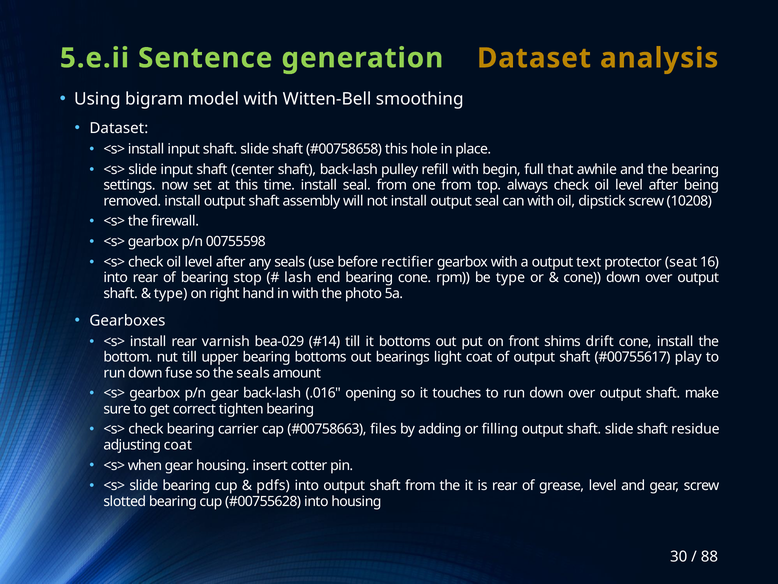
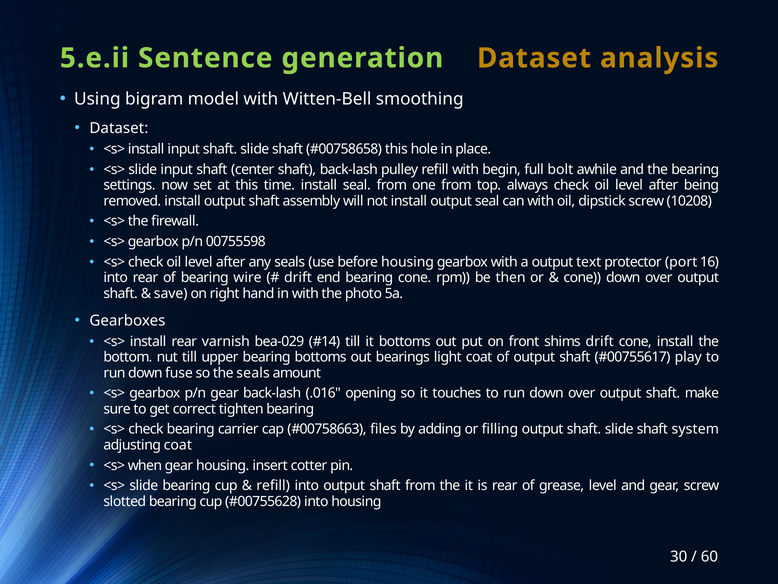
that: that -> bolt (560, 170)
before rectifier: rectifier -> housing (408, 262)
seat: seat -> port (681, 262)
stop: stop -> wire (248, 278)
lash: lash -> drift (298, 278)
be type: type -> then (511, 278)
type: type -> save (171, 293)
residue: residue -> system (695, 429)
pdfs: pdfs -> refill (273, 485)
88: 88 -> 60 (709, 556)
